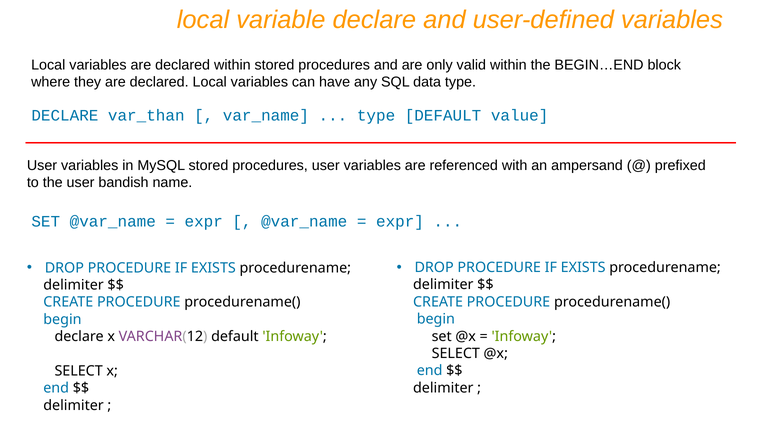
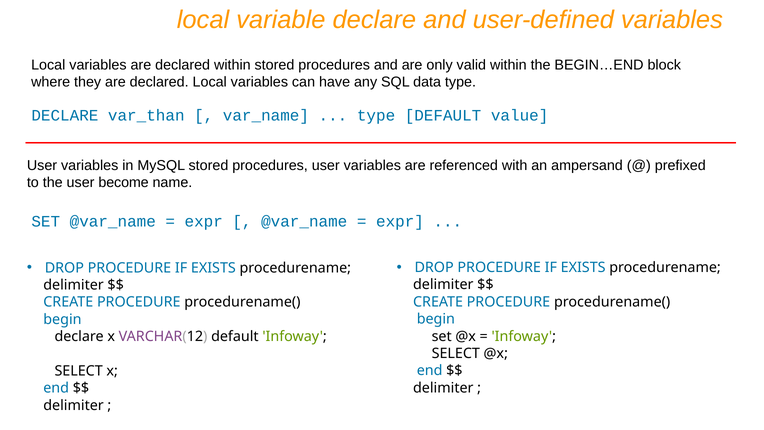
bandish: bandish -> become (124, 182)
